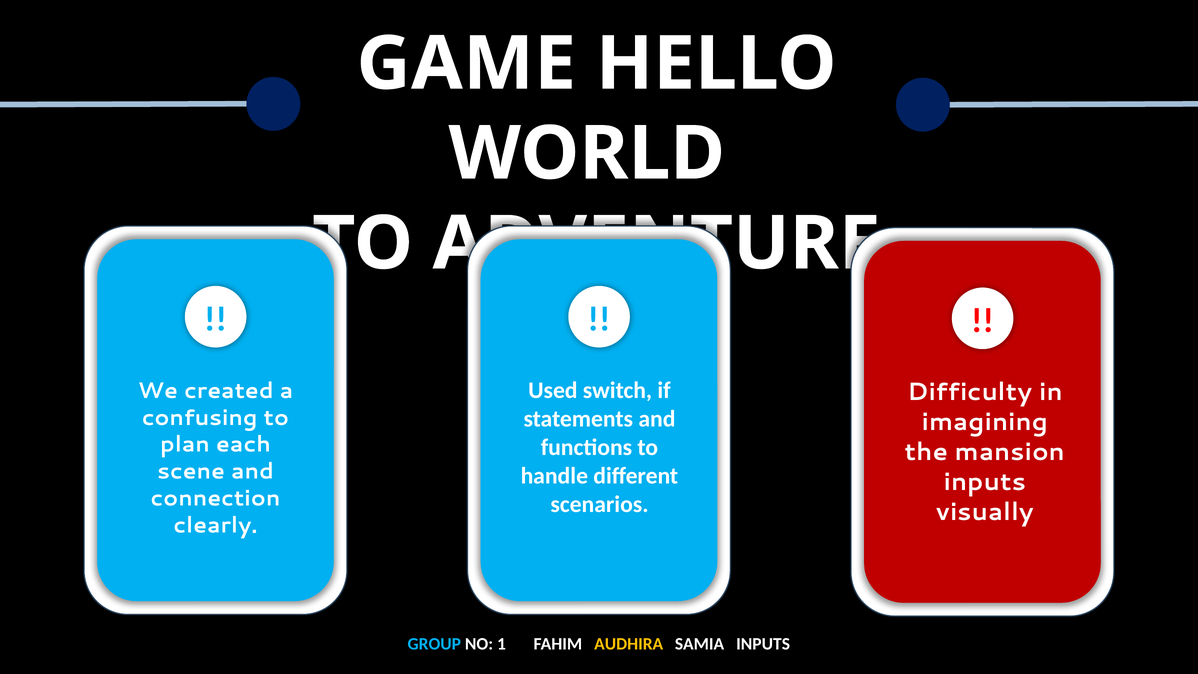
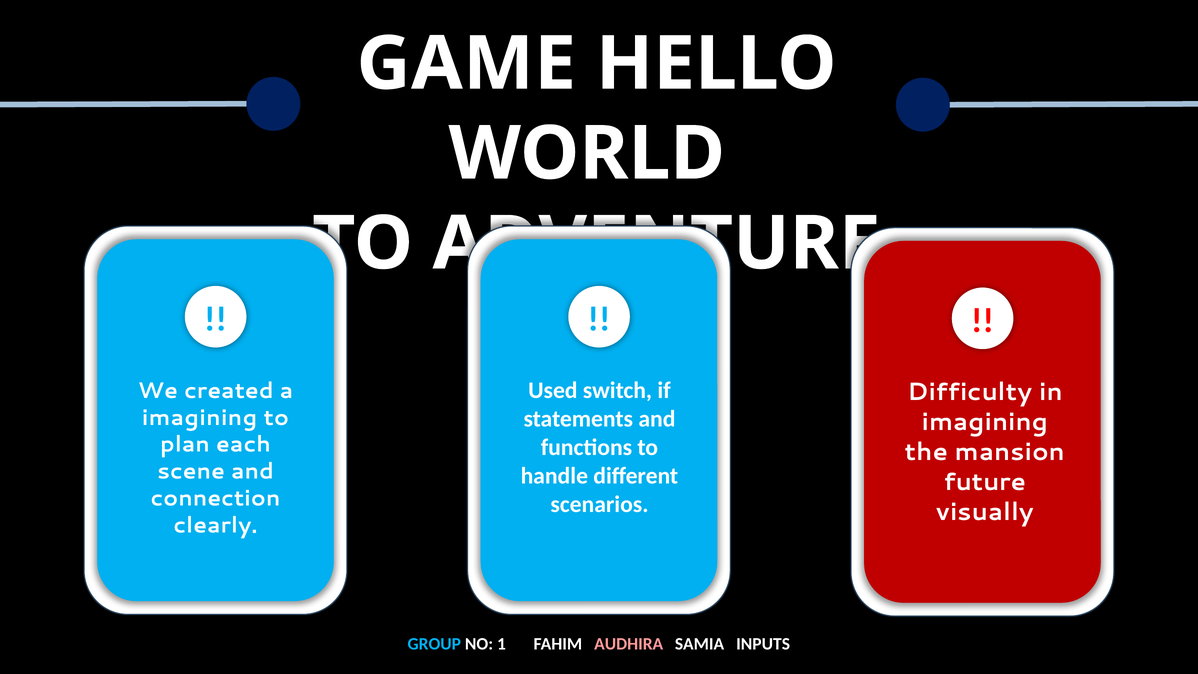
confusing: confusing -> imagining (200, 418)
inputs: inputs -> future (985, 482)
AUDHIRA colour: yellow -> pink (629, 644)
